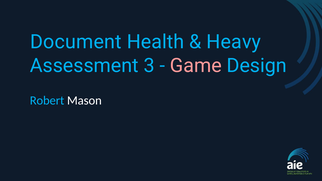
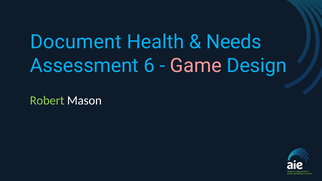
Heavy: Heavy -> Needs (234, 42)
3: 3 -> 6 (149, 66)
Robert colour: light blue -> light green (47, 101)
